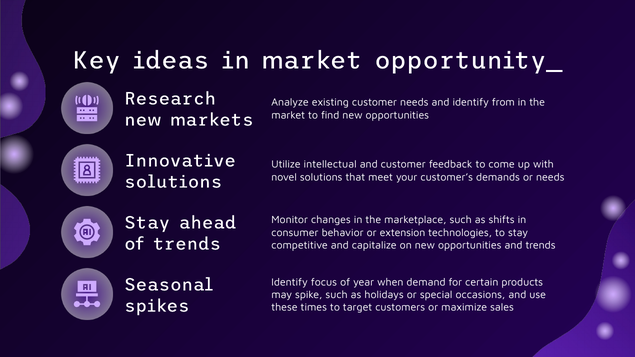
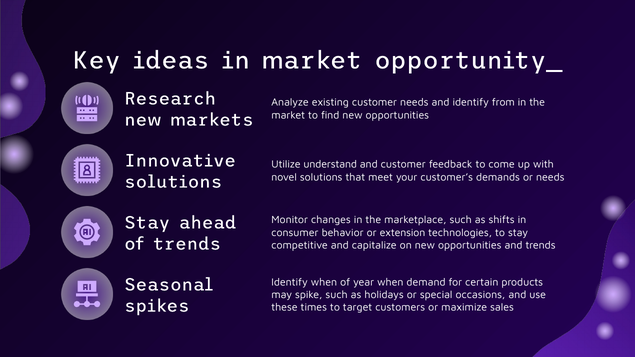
intellectual: intellectual -> understand (330, 164)
Identify focus: focus -> when (324, 282)
